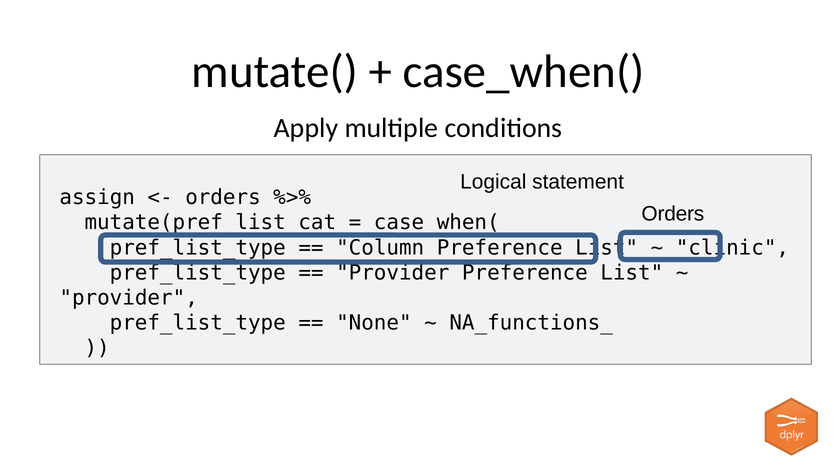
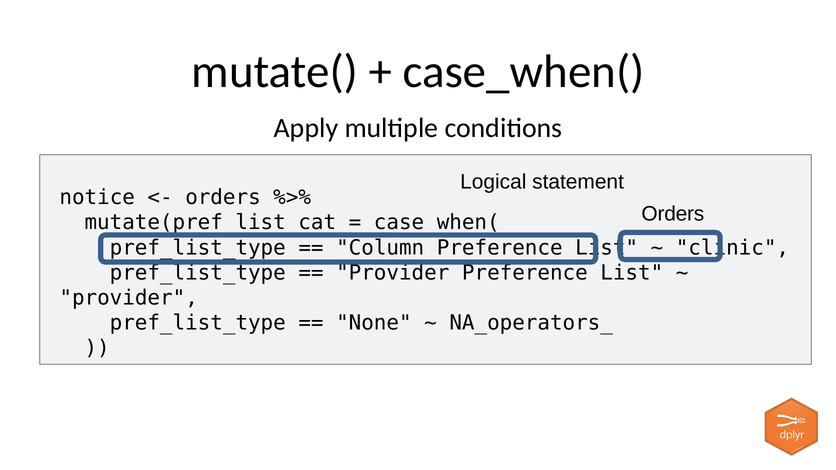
assign: assign -> notice (97, 198)
NA_functions_: NA_functions_ -> NA_operators_ (531, 323)
